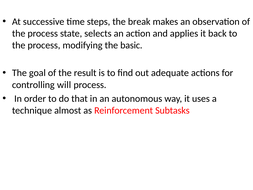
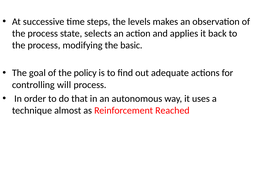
break: break -> levels (139, 22)
result: result -> policy (85, 73)
Subtasks: Subtasks -> Reached (172, 110)
